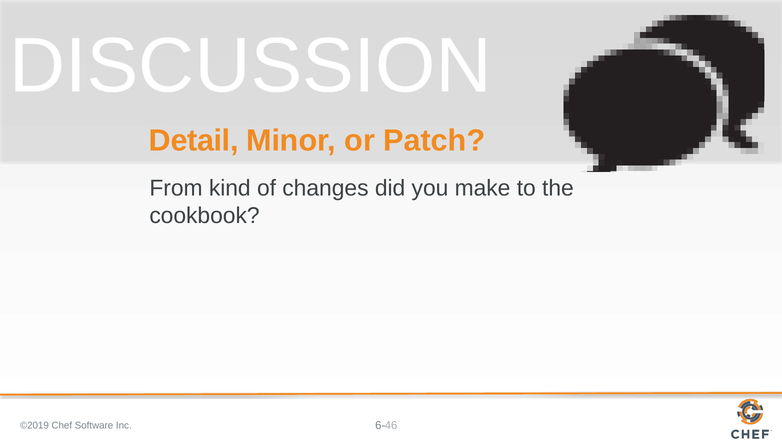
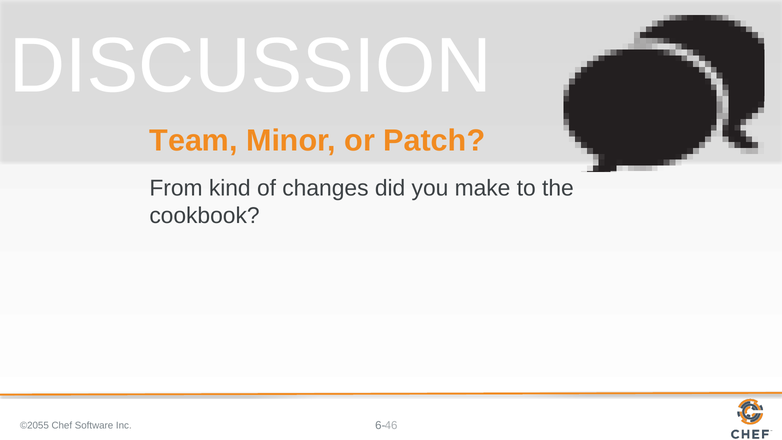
Detail: Detail -> Team (193, 141)
©2019: ©2019 -> ©2055 (34, 426)
